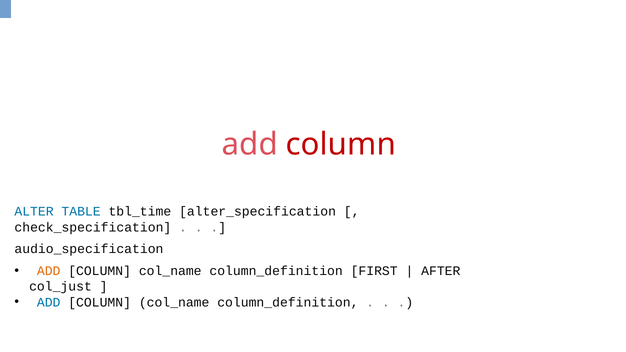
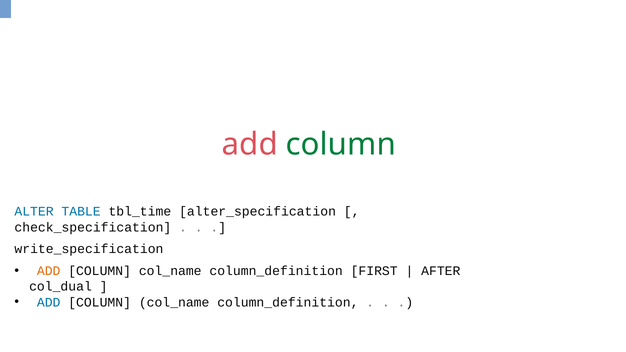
column colour: red -> green (341, 145)
audio_specification: audio_specification -> write_specification (89, 249)
col_just: col_just -> col_dual (60, 287)
